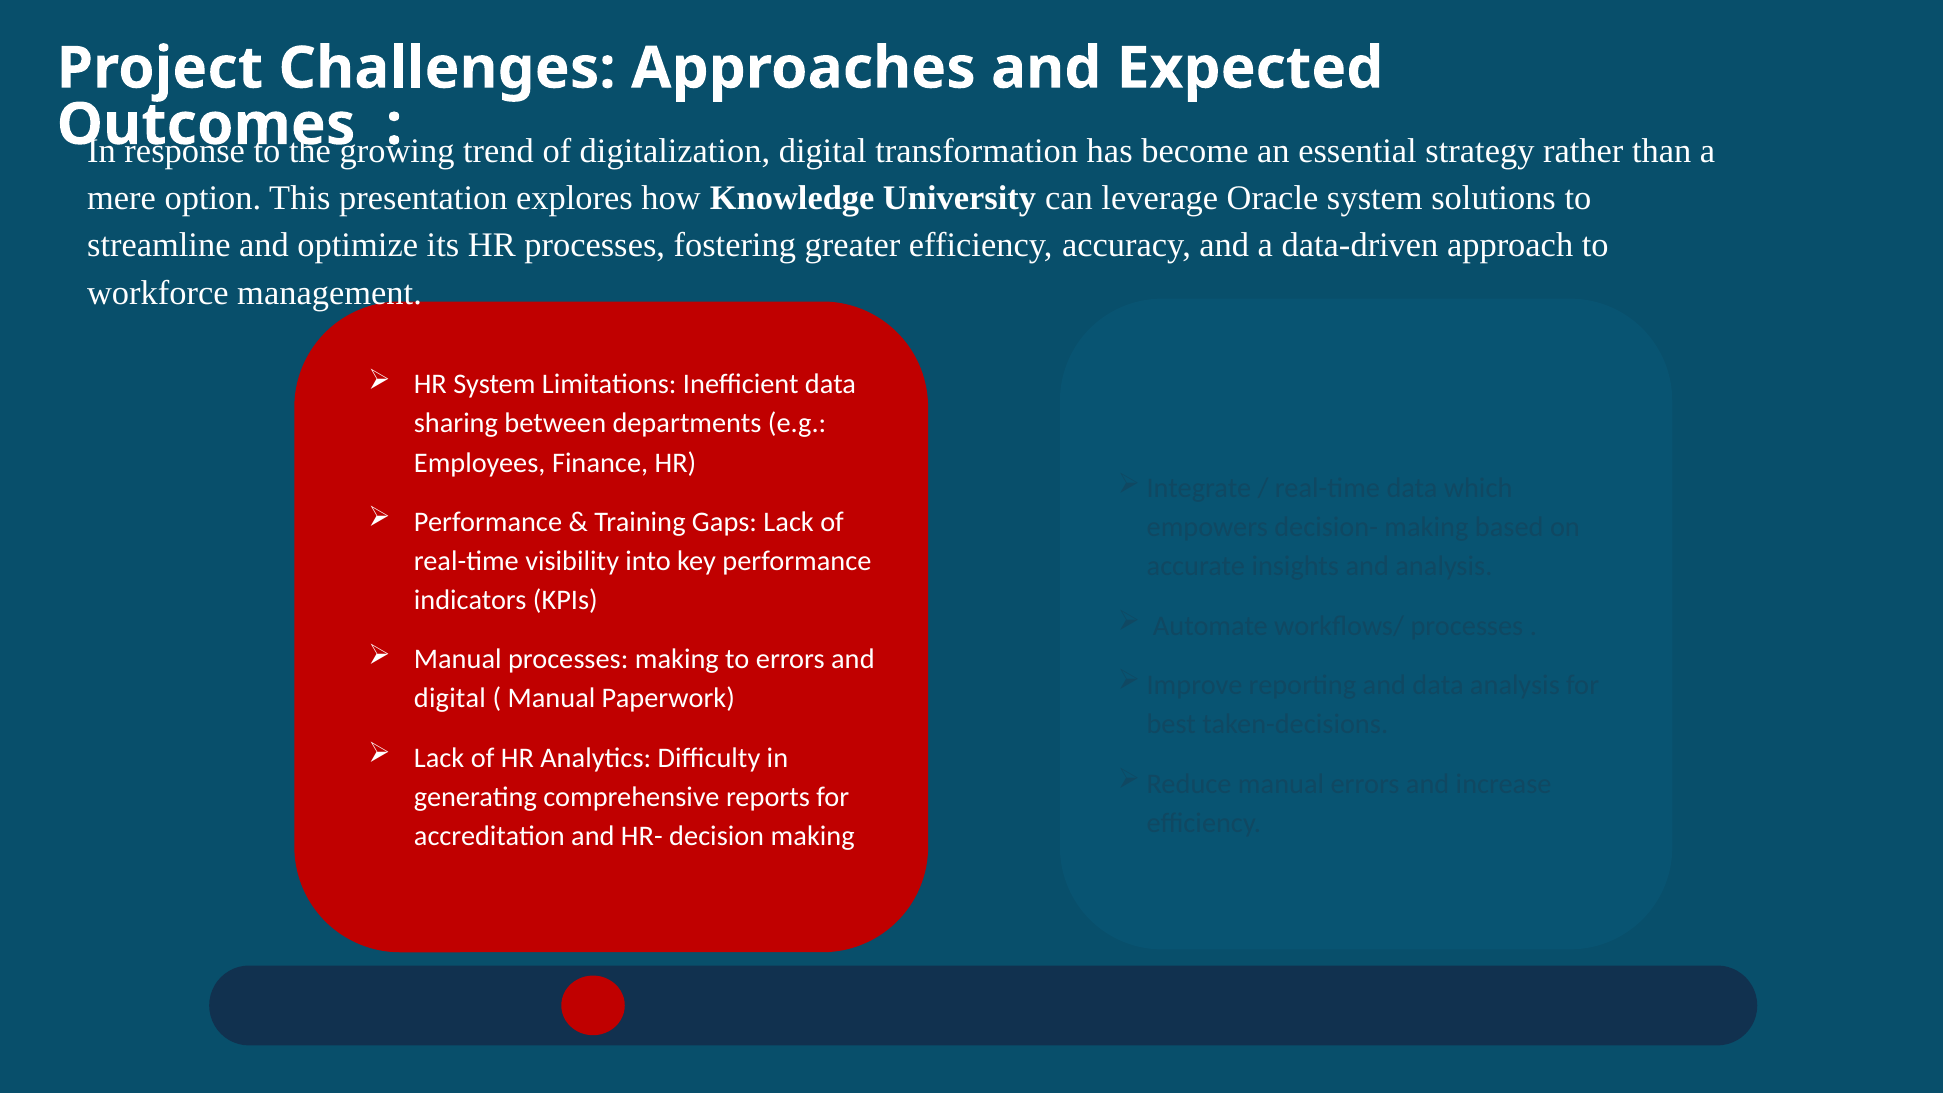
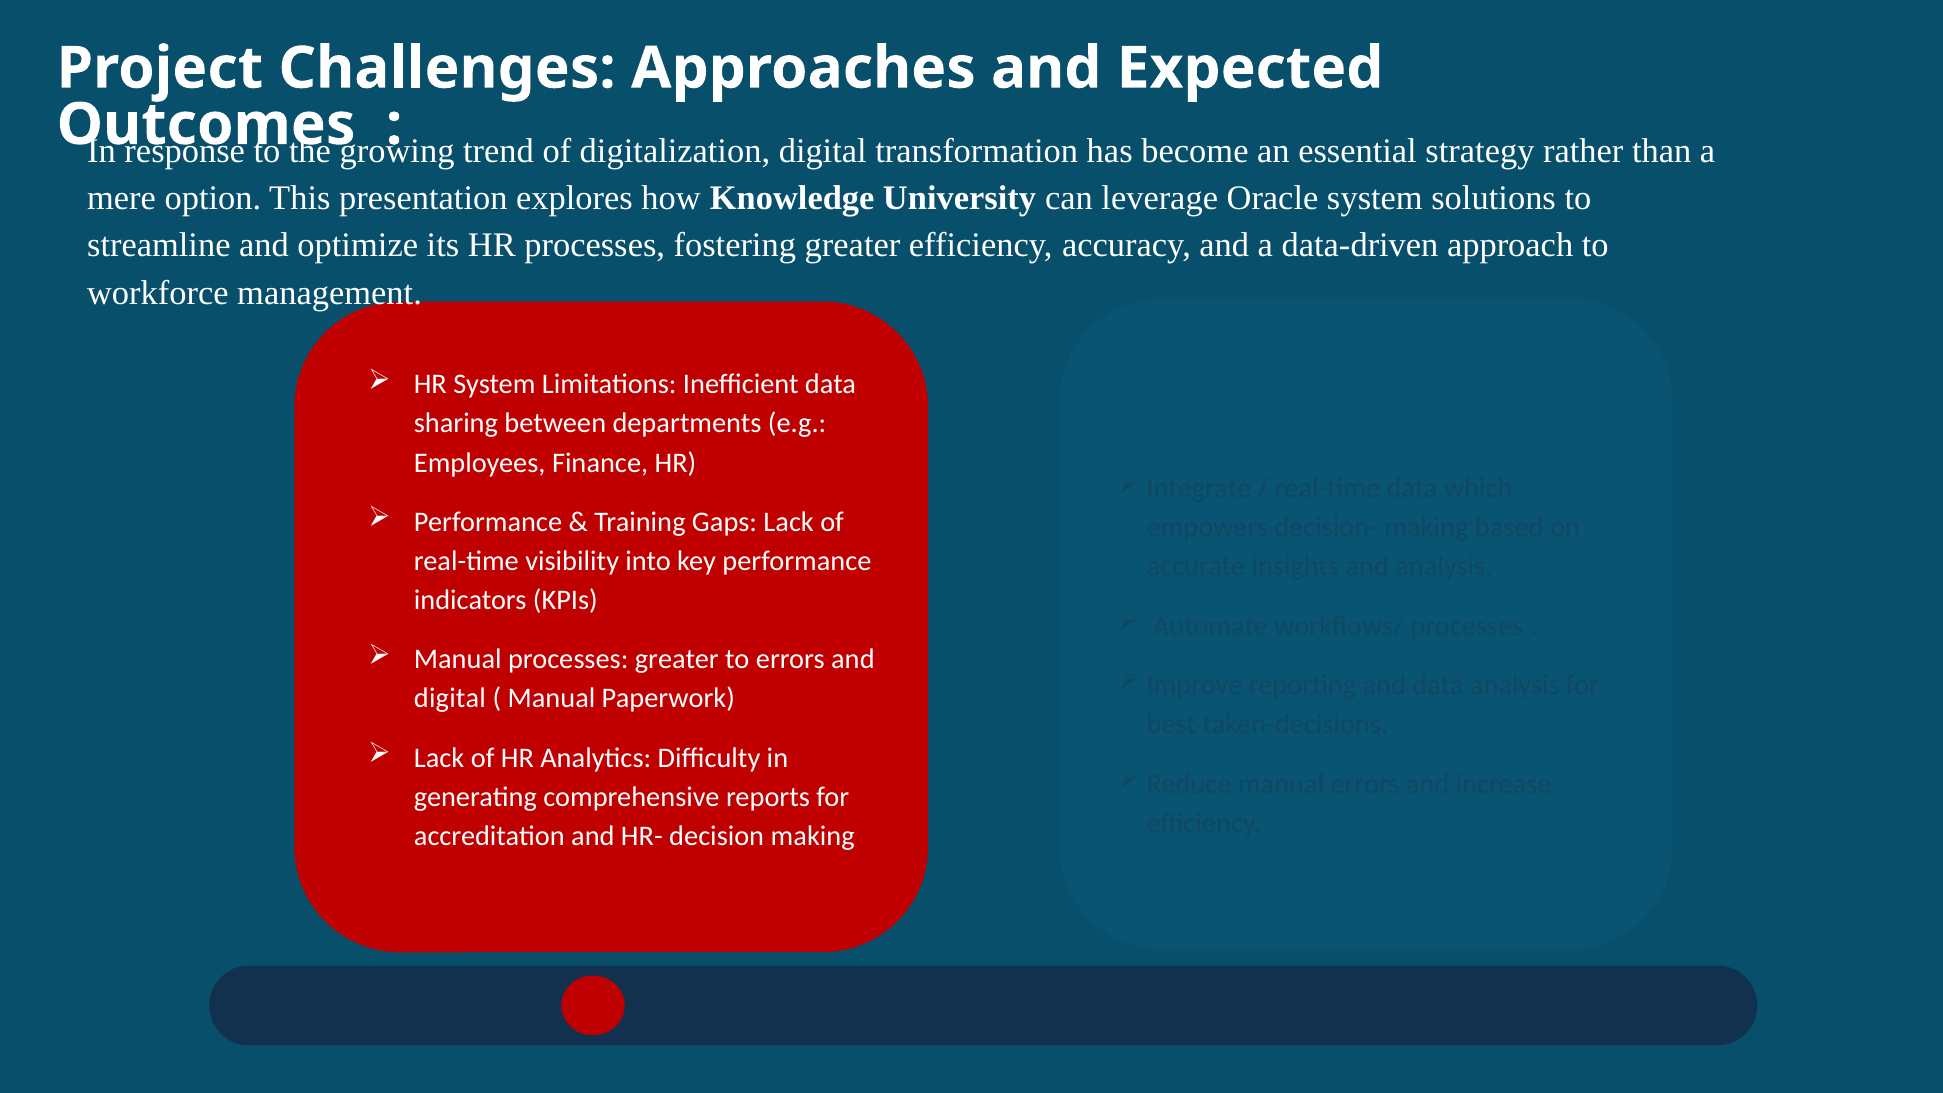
processes making: making -> greater (677, 659)
